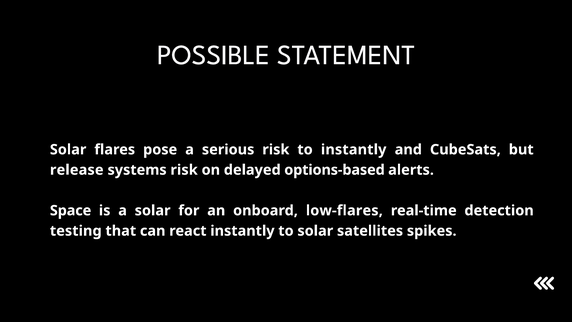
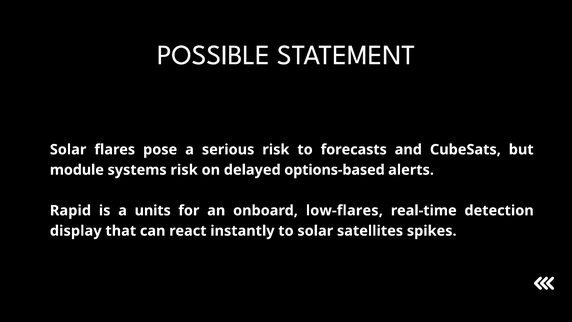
to instantly: instantly -> forecasts (354, 150)
release: release -> module (77, 170)
Space: Space -> Rapid (70, 210)
a solar: solar -> units (153, 210)
testing: testing -> display (76, 231)
